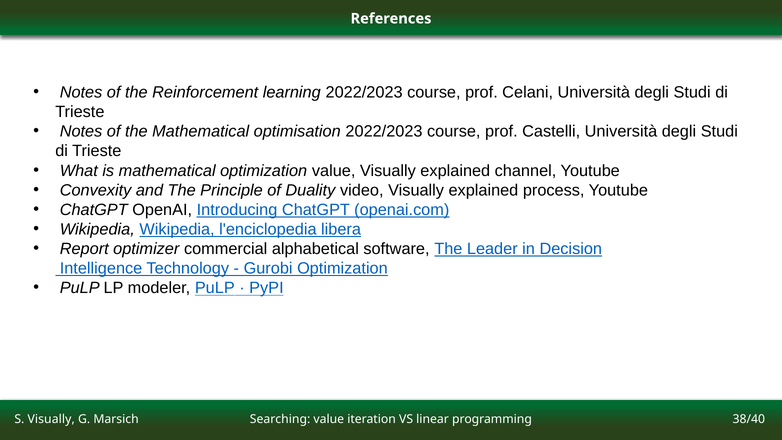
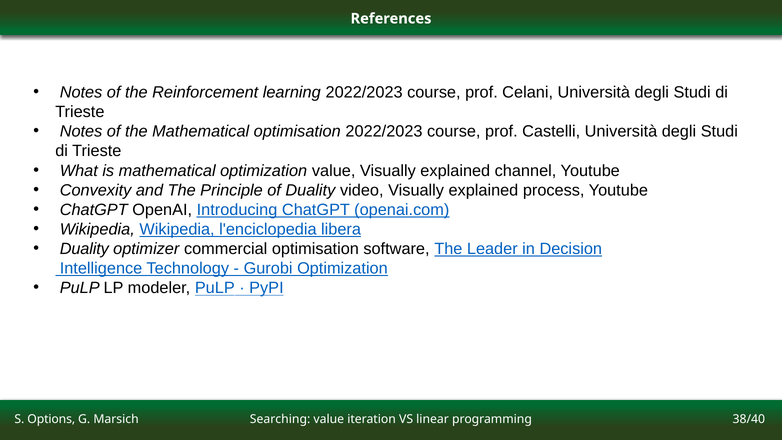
Report: Report -> Duality (84, 249)
commercial alphabetical: alphabetical -> optimisation (315, 249)
S Visually: Visually -> Options (51, 419)
